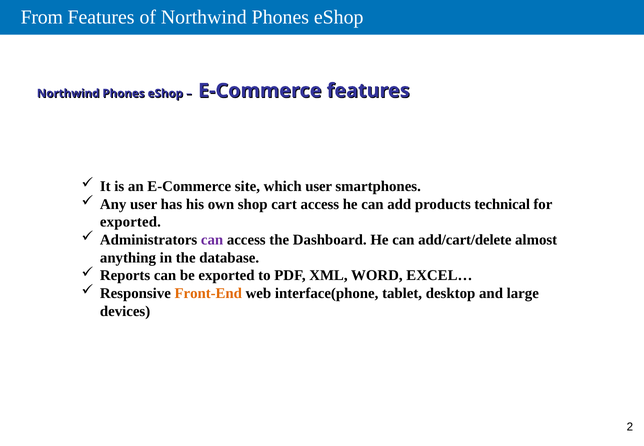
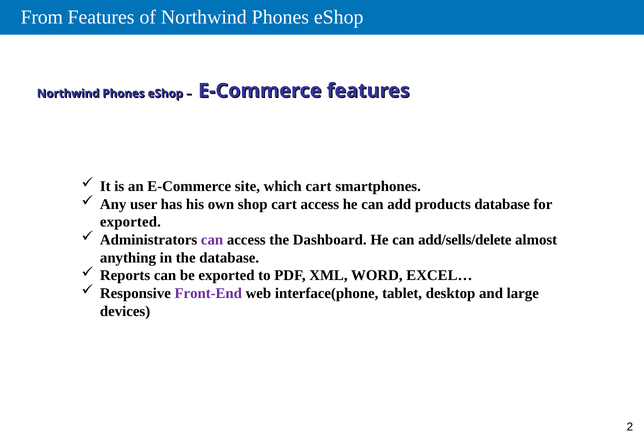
which user: user -> cart (319, 186)
products technical: technical -> database (502, 204)
add/cart/delete: add/cart/delete -> add/sells/delete (465, 240)
Front-End colour: orange -> purple (208, 293)
